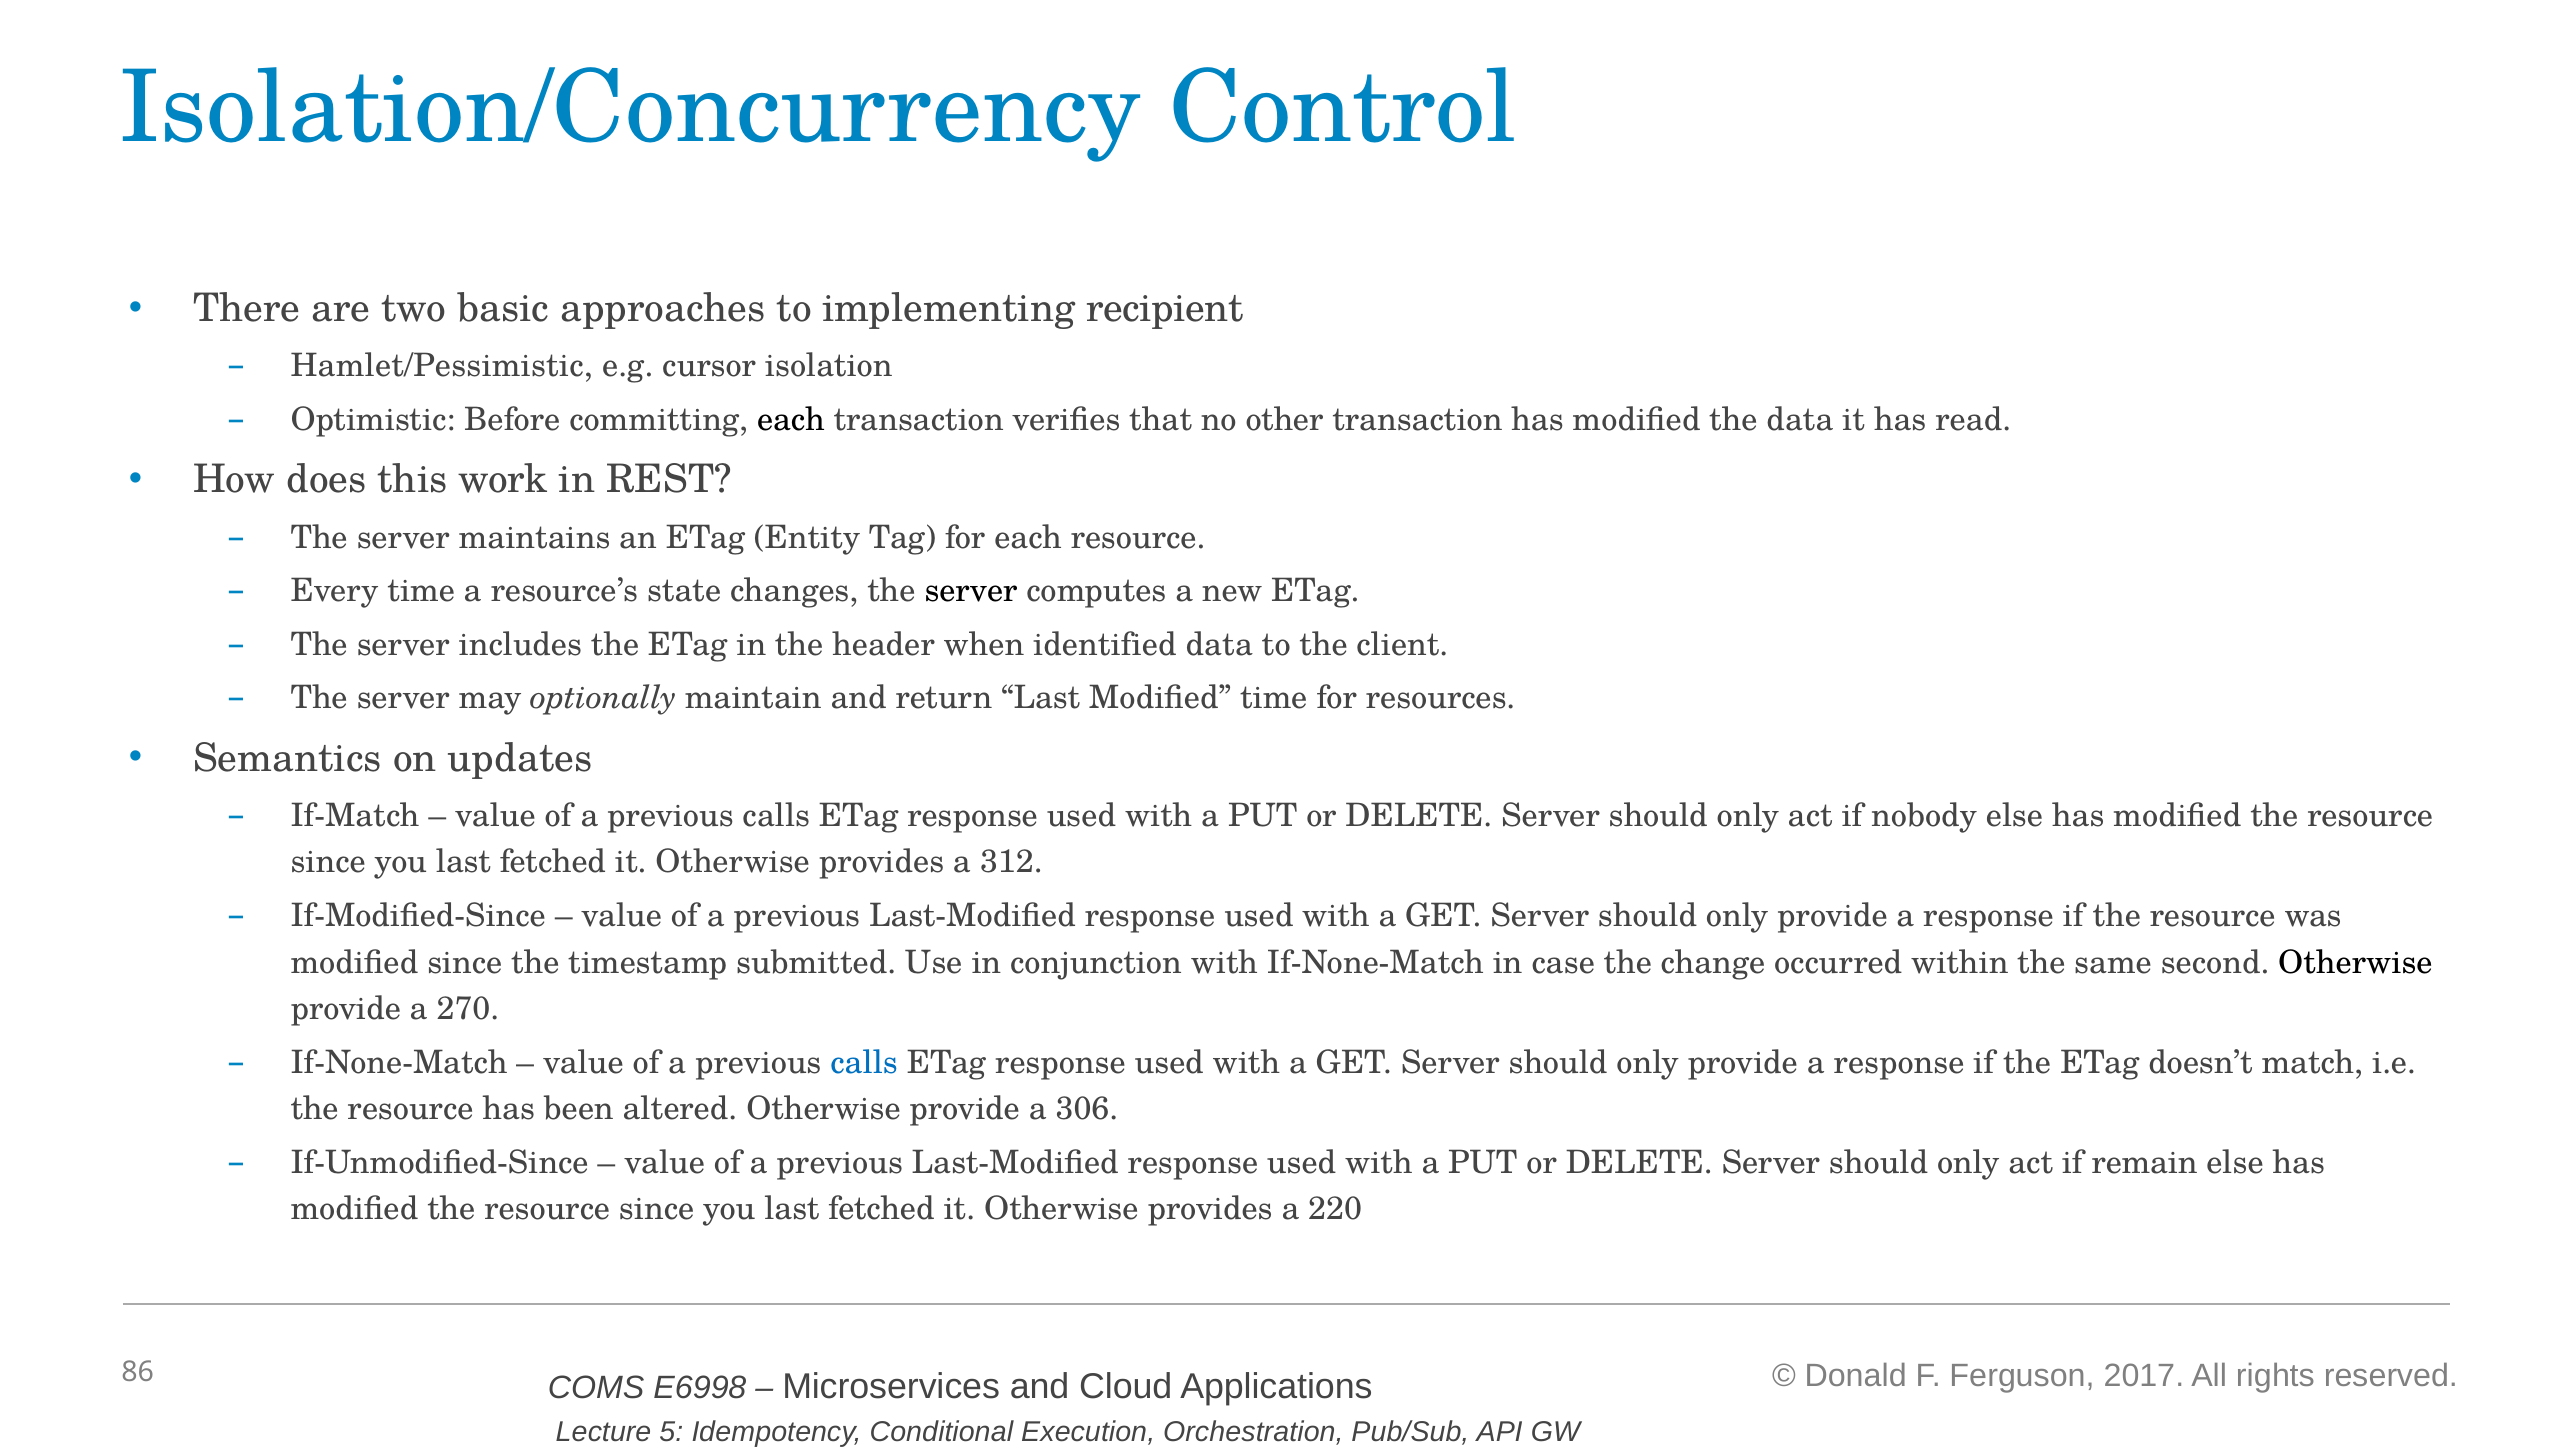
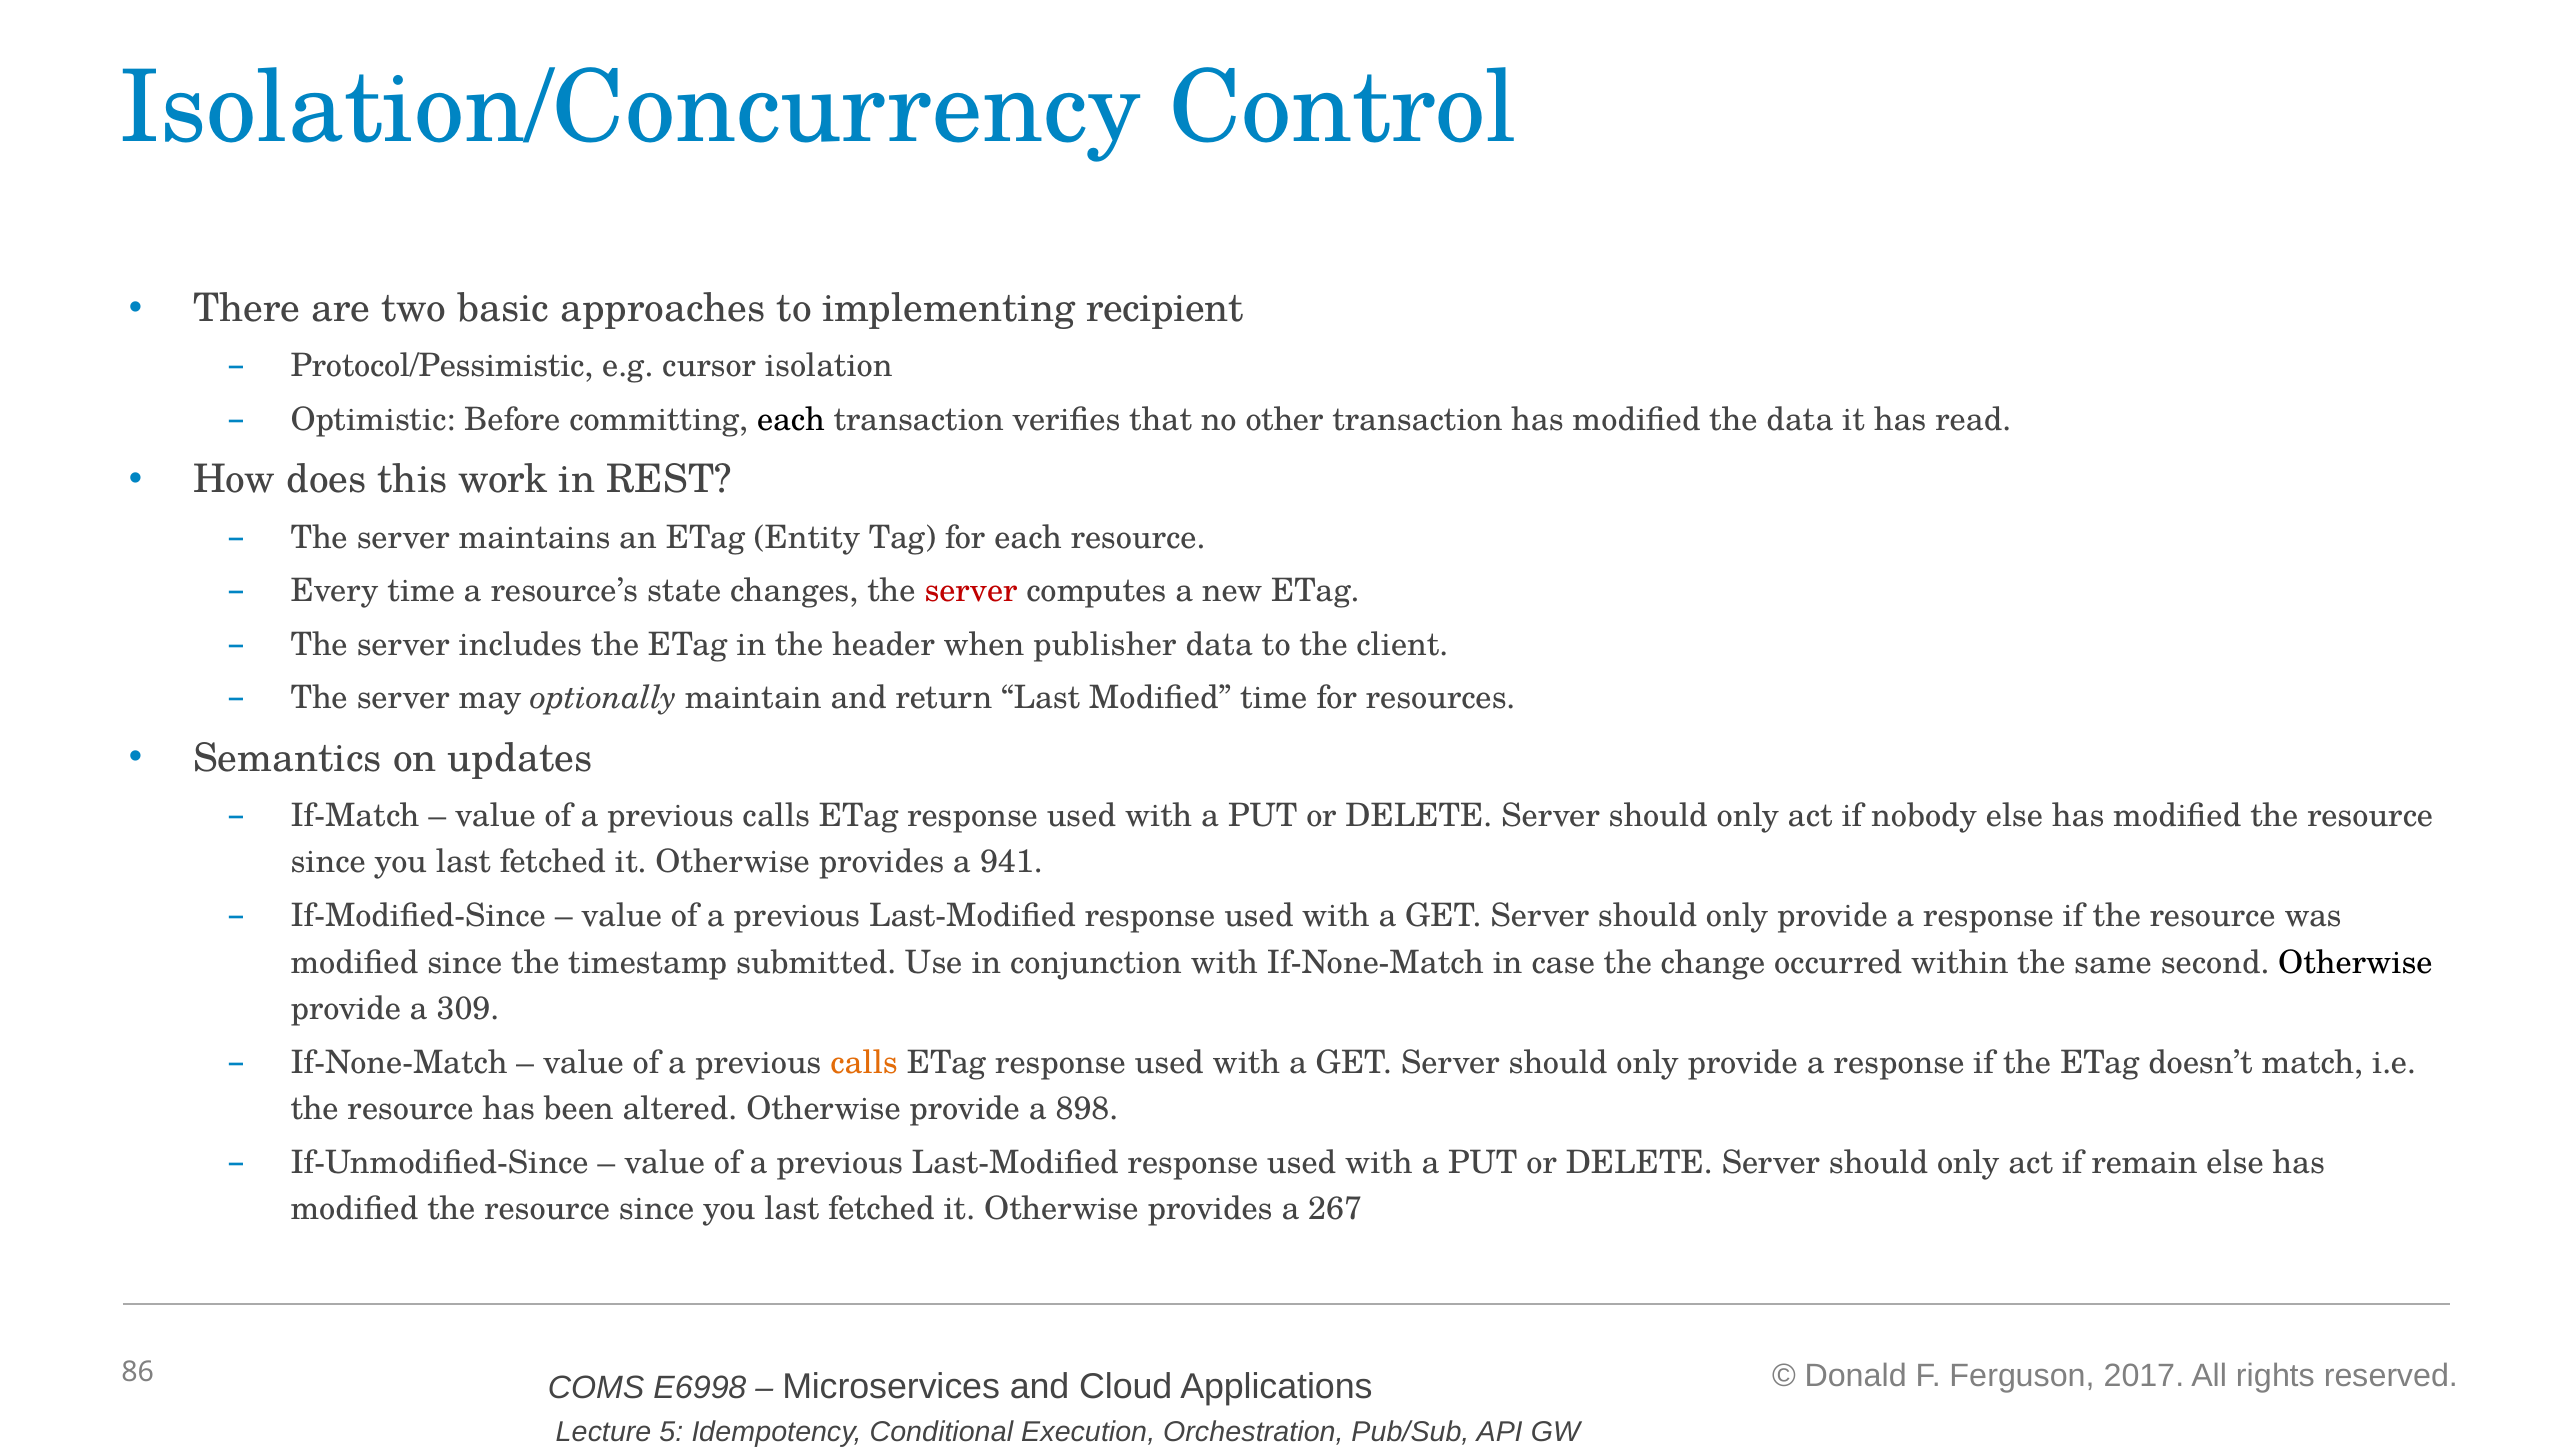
Hamlet/Pessimistic: Hamlet/Pessimistic -> Protocol/Pessimistic (442, 366)
server colour: black -> red (971, 591)
identified: identified -> publisher (1105, 645)
312: 312 -> 941 (1011, 862)
270: 270 -> 309 (468, 1009)
calls colour: blue -> orange (864, 1063)
306: 306 -> 898 (1087, 1109)
220: 220 -> 267 (1335, 1209)
